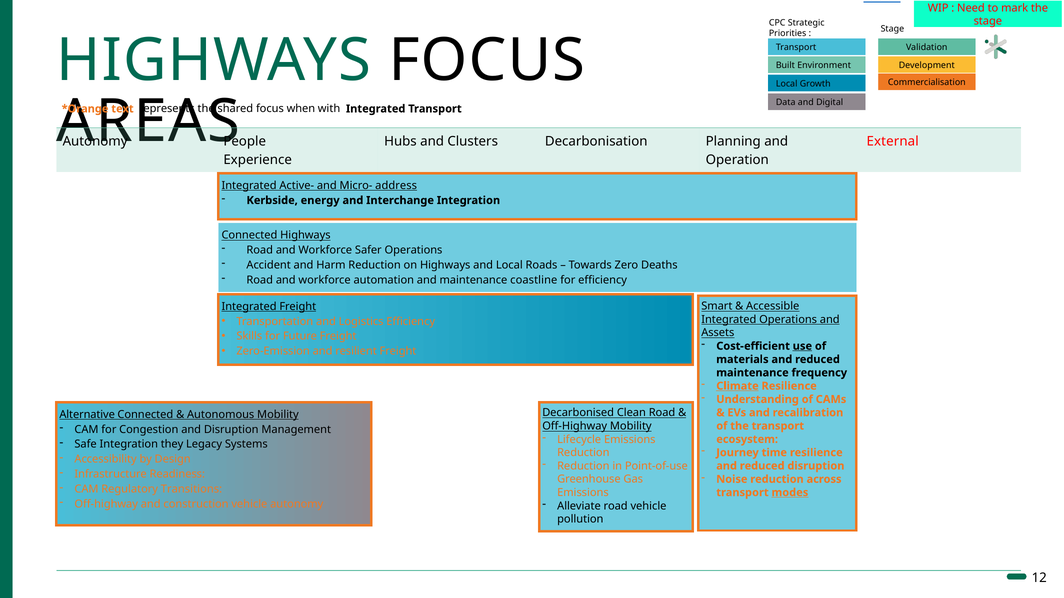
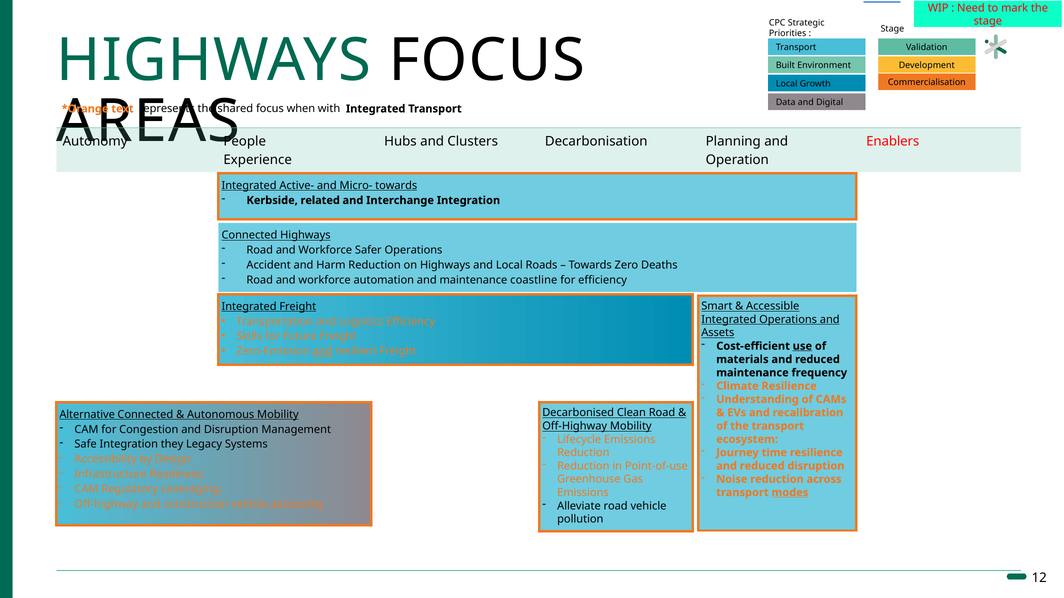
External: External -> Enablers (893, 142)
Micro- address: address -> towards (396, 186)
energy: energy -> related (320, 201)
and underline: none -> present (323, 352)
Climate underline: present -> none (737, 386)
Transitions: Transitions -> Leveraging (191, 490)
